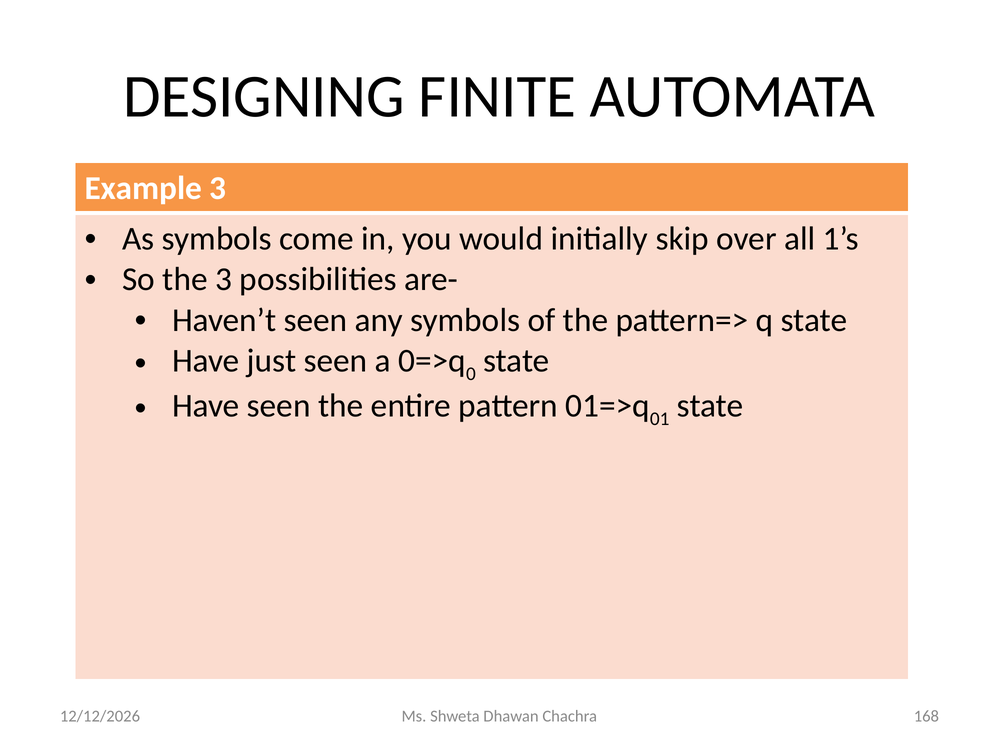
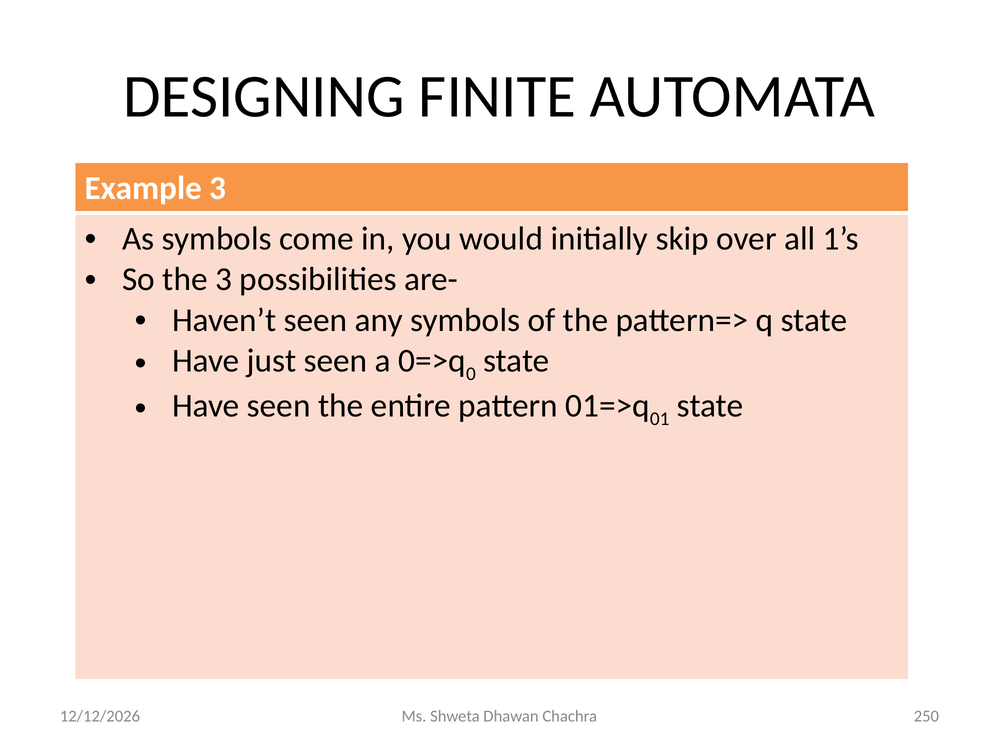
168: 168 -> 250 (926, 715)
